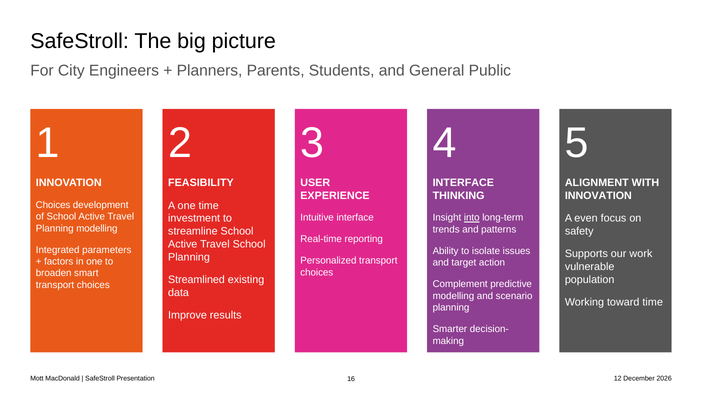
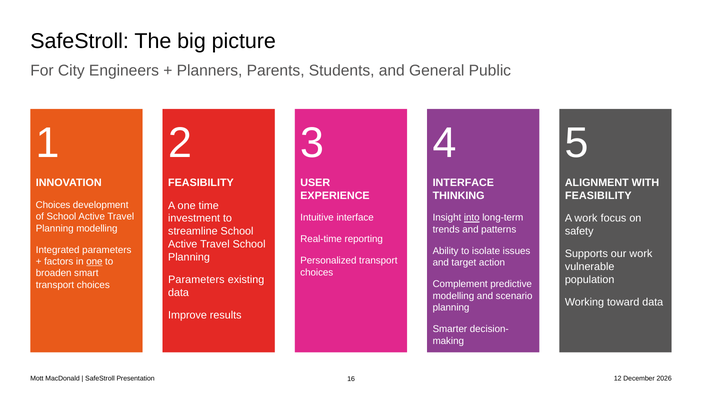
INNOVATION: INNOVATION -> FEASIBILITY (598, 196)
A even: even -> work (586, 218)
one underline: none -> present (94, 261)
Streamlined: Streamlined -> Parameters (196, 280)
toward time: time -> data (653, 302)
